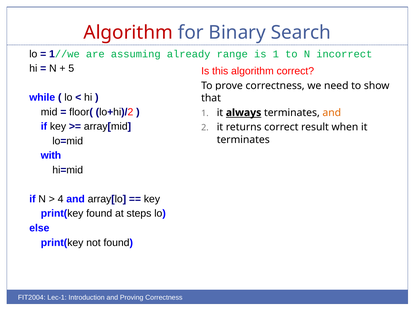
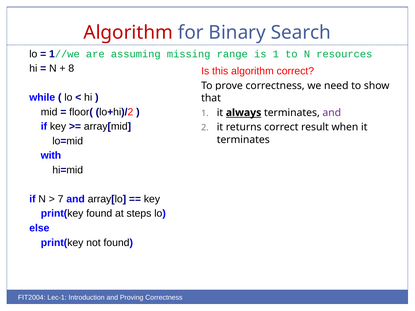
already: already -> missing (189, 54)
incorrect: incorrect -> resources (344, 54)
5: 5 -> 8 (71, 68)
and colour: orange -> purple (332, 113)
4: 4 -> 7 (61, 199)
